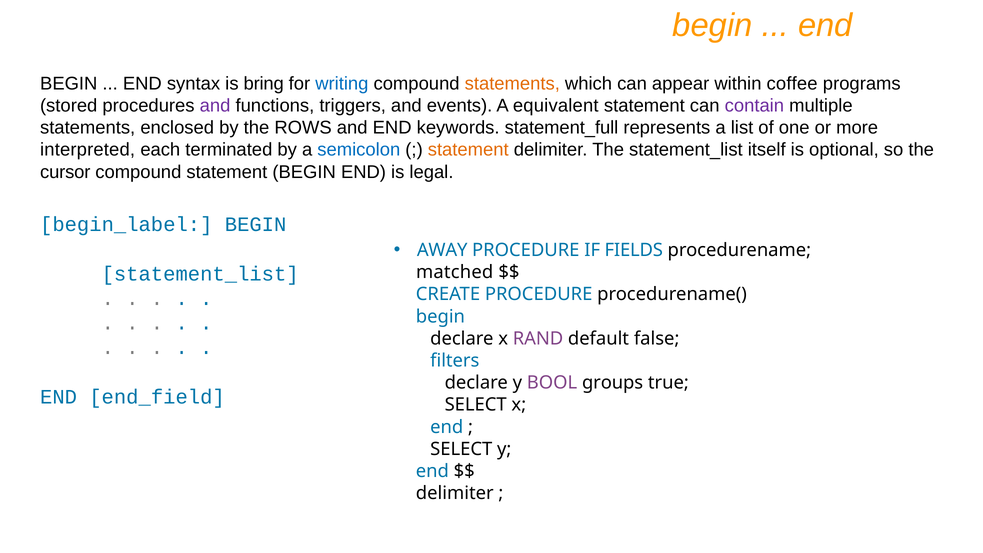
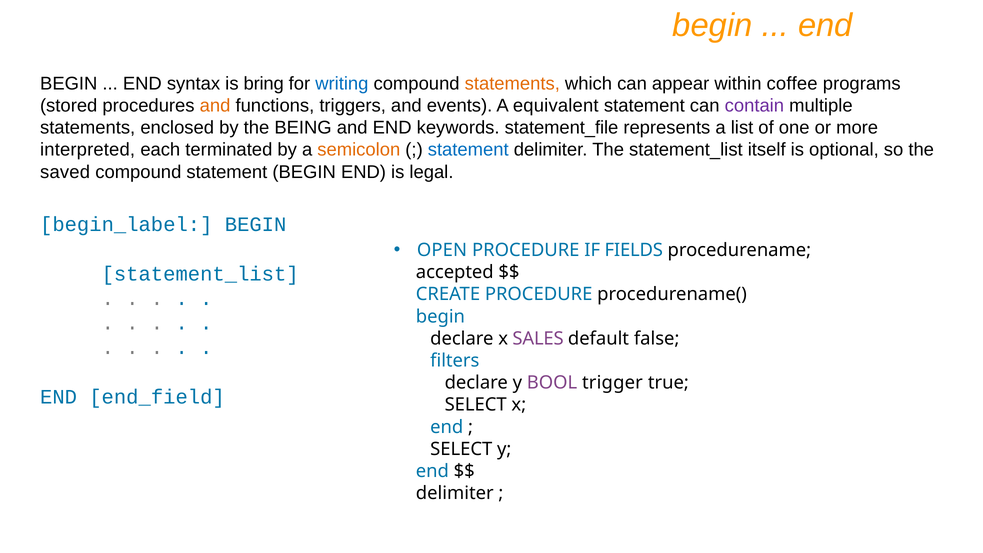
and colour: purple -> orange (215, 106)
ROWS: ROWS -> BEING (303, 128)
statement_full: statement_full -> statement_file (562, 128)
semicolon colour: blue -> orange (359, 150)
statement colour: orange -> blue (468, 150)
cursor: cursor -> saved (65, 172)
AWAY: AWAY -> OPEN (442, 250)
matched: matched -> accepted (455, 272)
RAND: RAND -> SALES (538, 339)
groups: groups -> trigger (612, 383)
